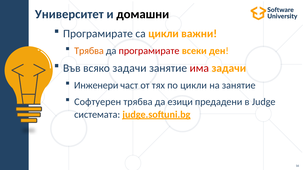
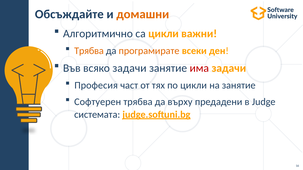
Университет: Университет -> Обсъждайте (69, 14)
домашни colour: black -> orange (143, 14)
Програмирате: Програмирате -> Алгоритмично (98, 34)
програмирате colour: red -> orange (149, 51)
Инженери: Инженери -> Професия (96, 85)
езици: езици -> върху (180, 102)
